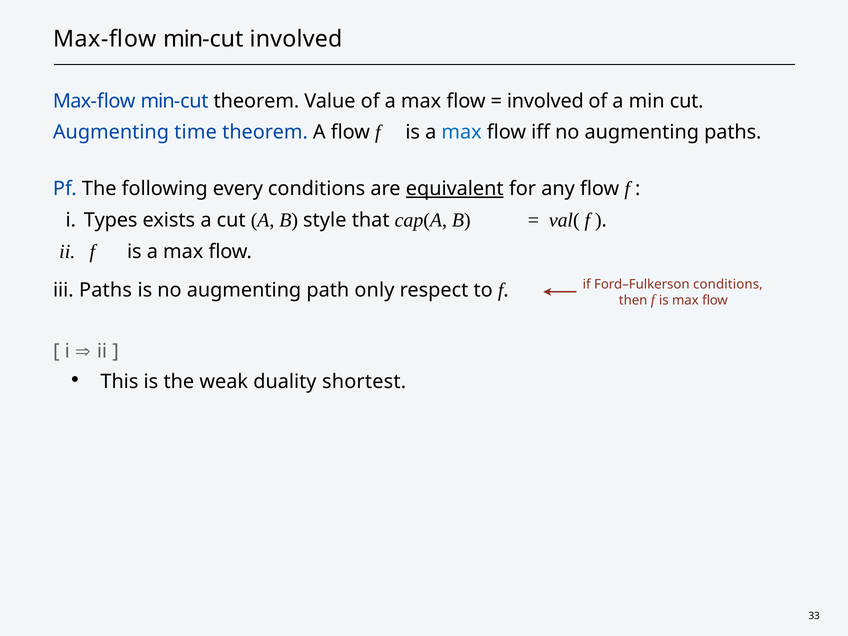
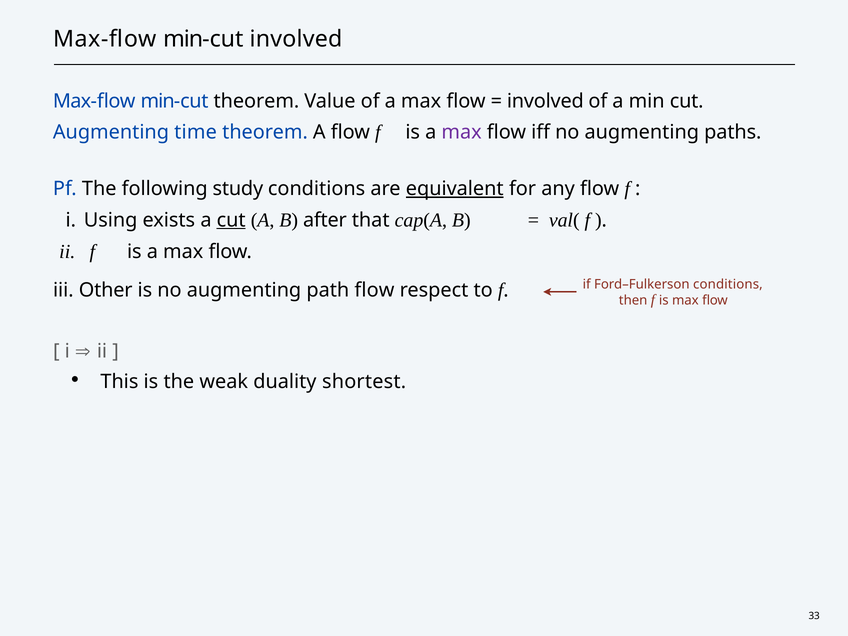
max colour: blue -> purple (462, 132)
every: every -> study (238, 189)
Types: Types -> Using (111, 220)
cut underline: none -> present (231, 220)
style: style -> after (325, 220)
iii Paths: Paths -> Other (106, 290)
path only: only -> flow (374, 290)
